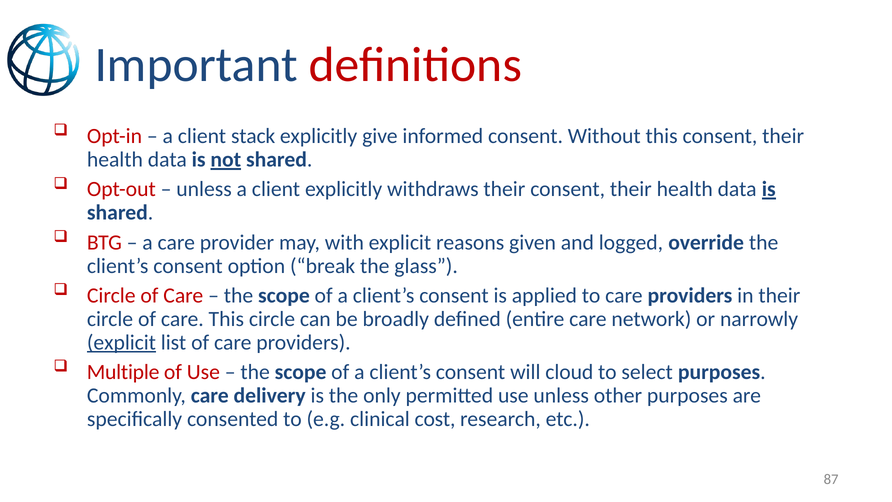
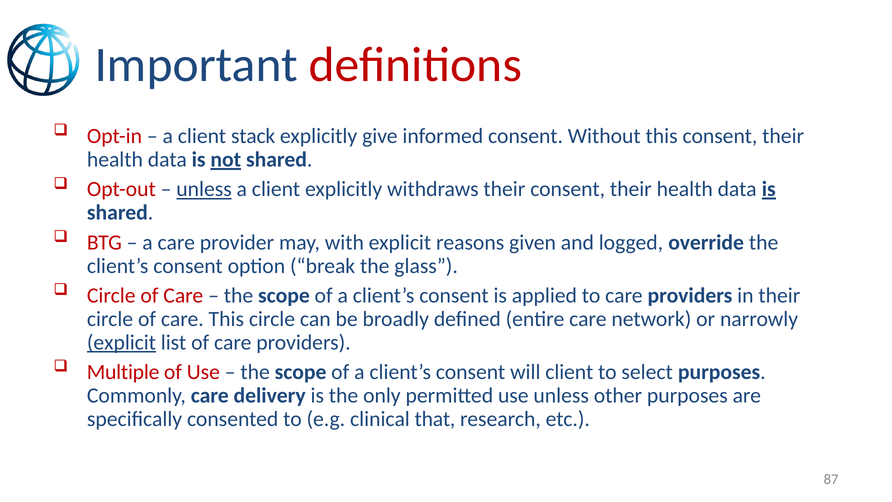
unless underline: none -> present (204, 189)
will cloud: cloud -> client (569, 372)
cost: cost -> that (435, 419)
